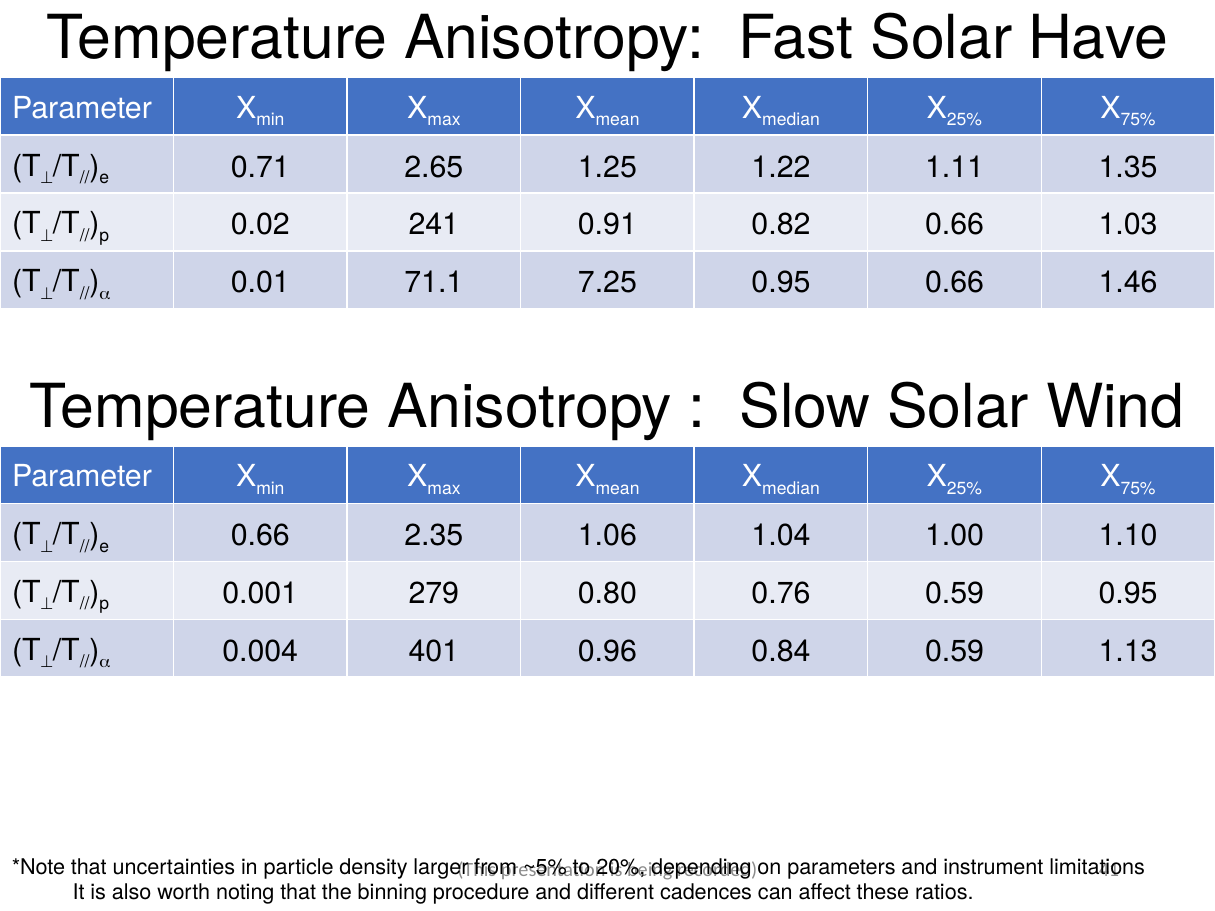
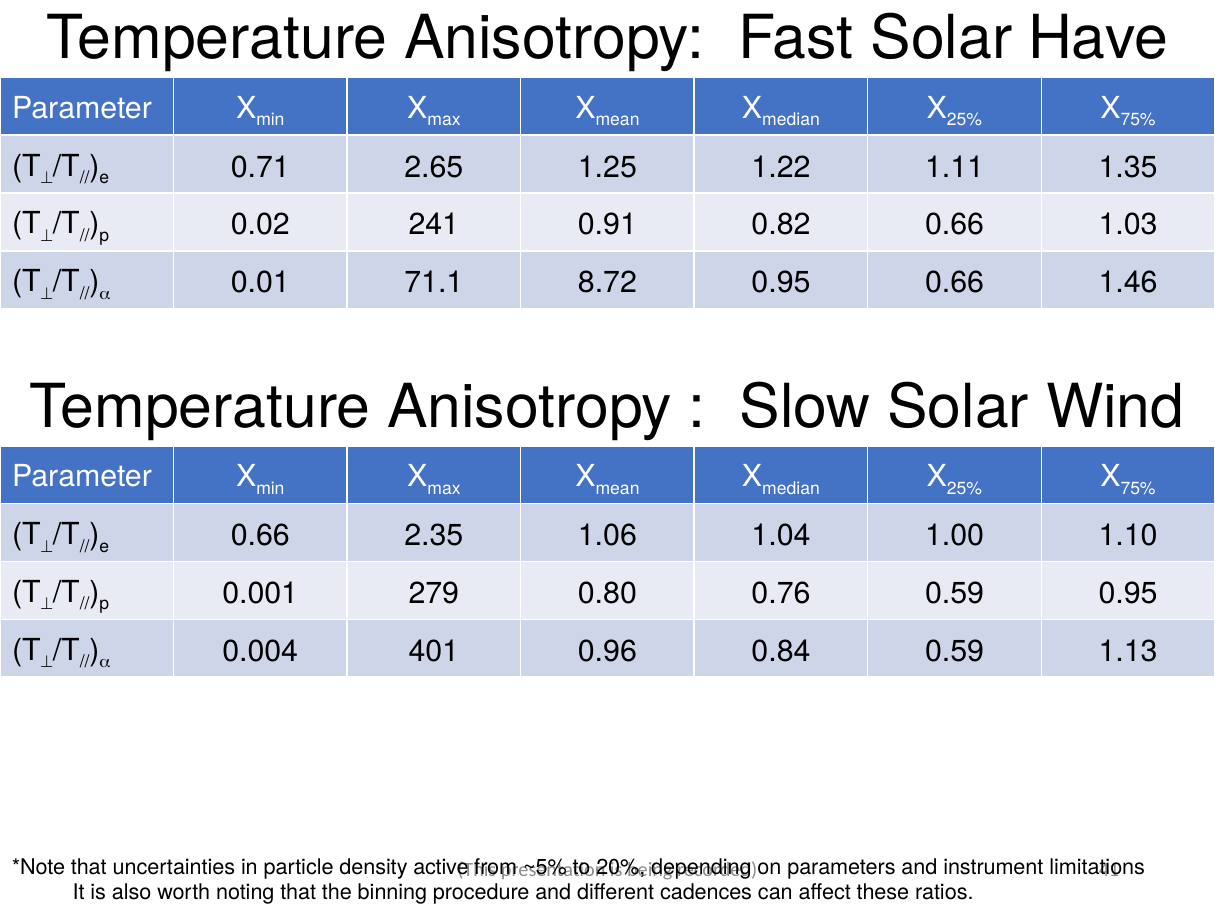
7.25: 7.25 -> 8.72 (607, 283)
larger: larger -> active (441, 867)
